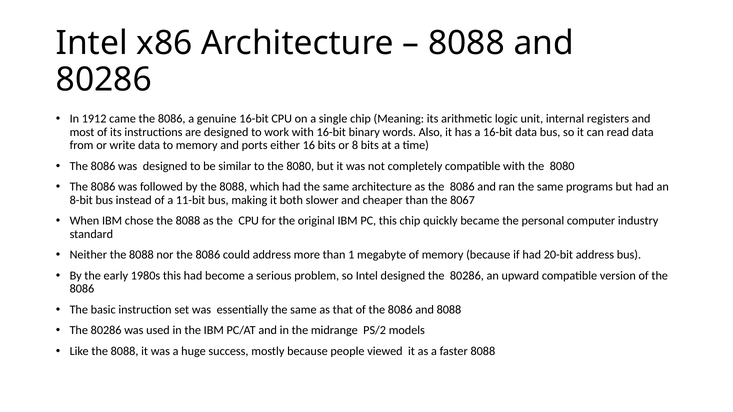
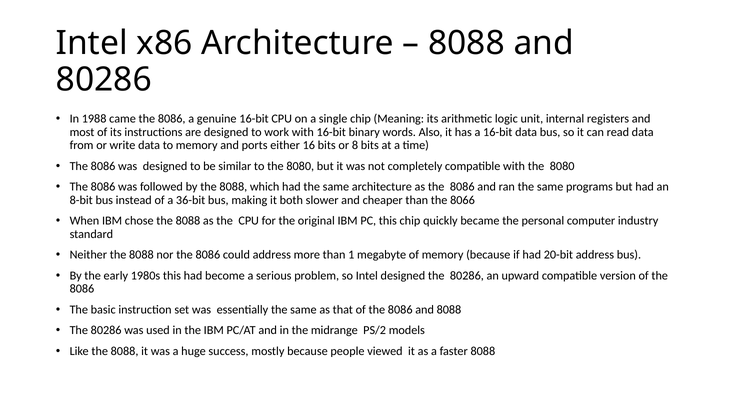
1912: 1912 -> 1988 (94, 119)
11-bit: 11-bit -> 36-bit (191, 200)
8067: 8067 -> 8066 (462, 200)
